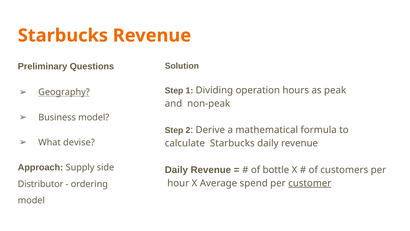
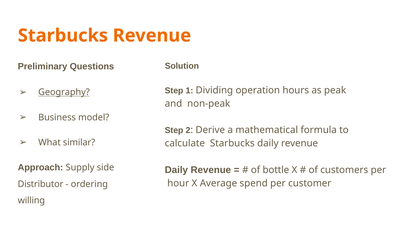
devise: devise -> similar (79, 142)
customer underline: present -> none (310, 183)
model: model -> willing (31, 200)
